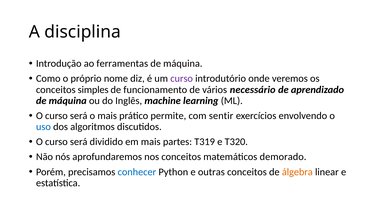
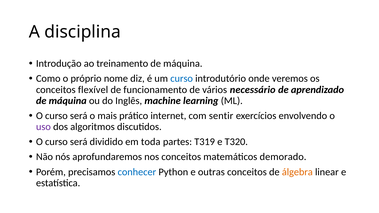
ferramentas: ferramentas -> treinamento (122, 64)
curso colour: purple -> blue (182, 79)
simples: simples -> flexível (93, 90)
permite: permite -> internet (168, 116)
uso colour: blue -> purple (43, 127)
em mais: mais -> toda (151, 142)
